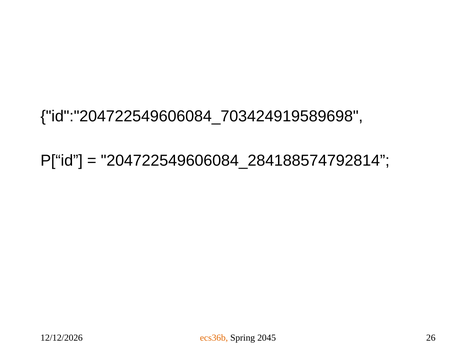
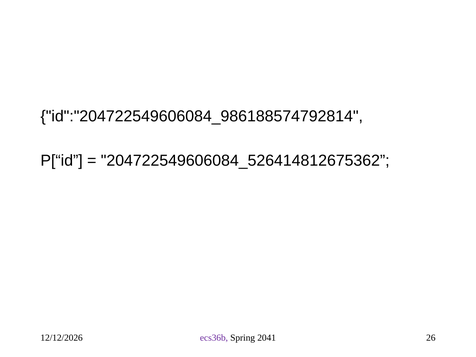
id":"204722549606084_703424919589698: id":"204722549606084_703424919589698 -> id":"204722549606084_986188574792814 (202, 116)
204722549606084_284188574792814: 204722549606084_284188574792814 -> 204722549606084_526414812675362 (245, 161)
ecs36b colour: orange -> purple (214, 338)
2045: 2045 -> 2041 (267, 338)
